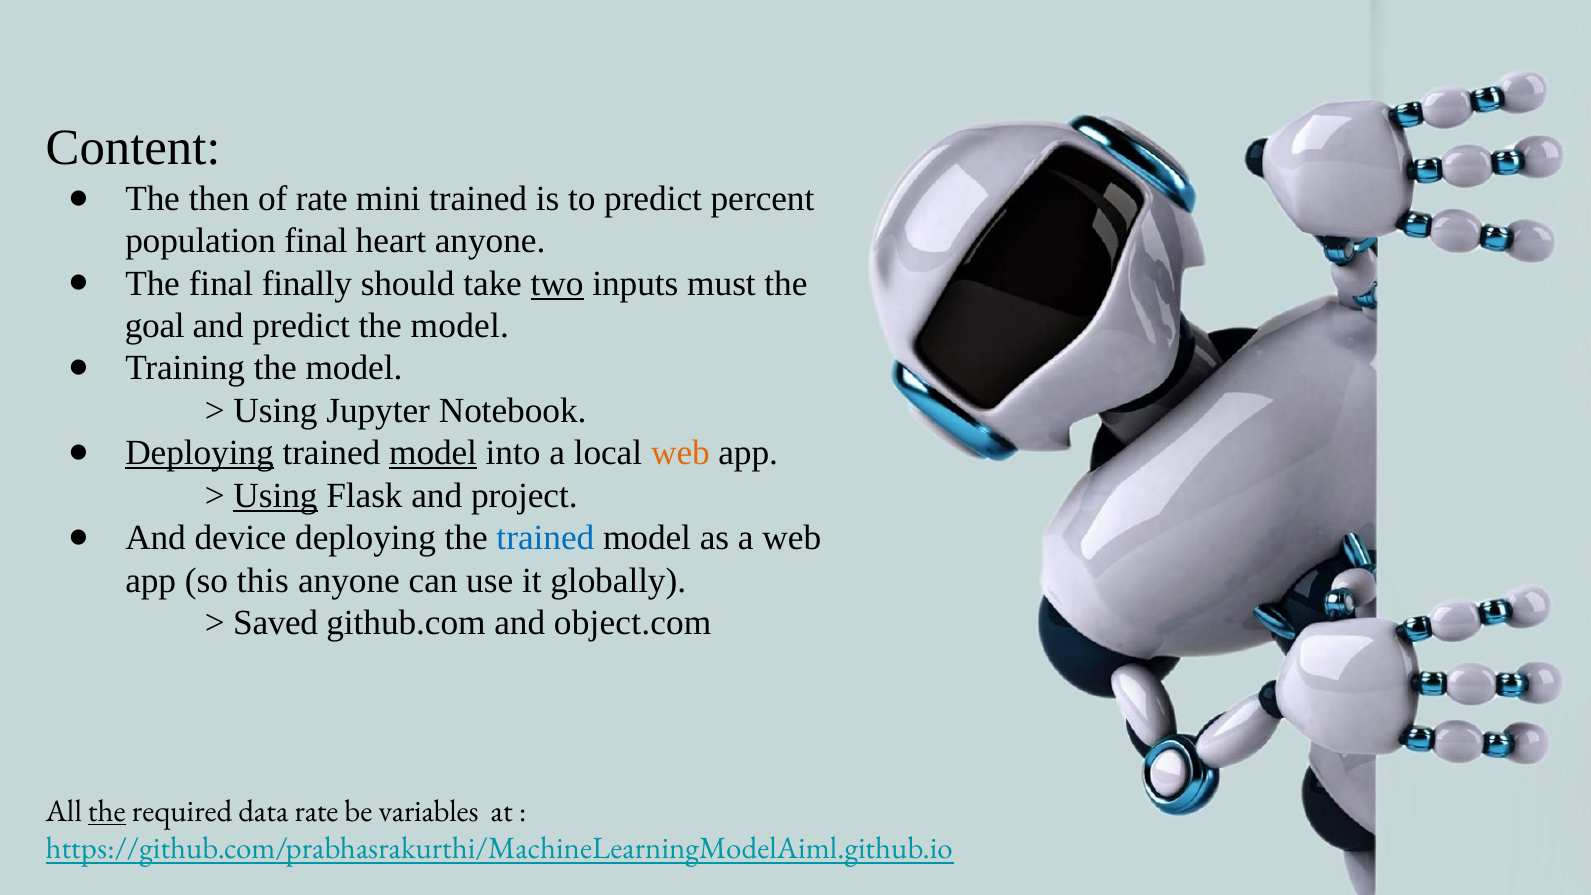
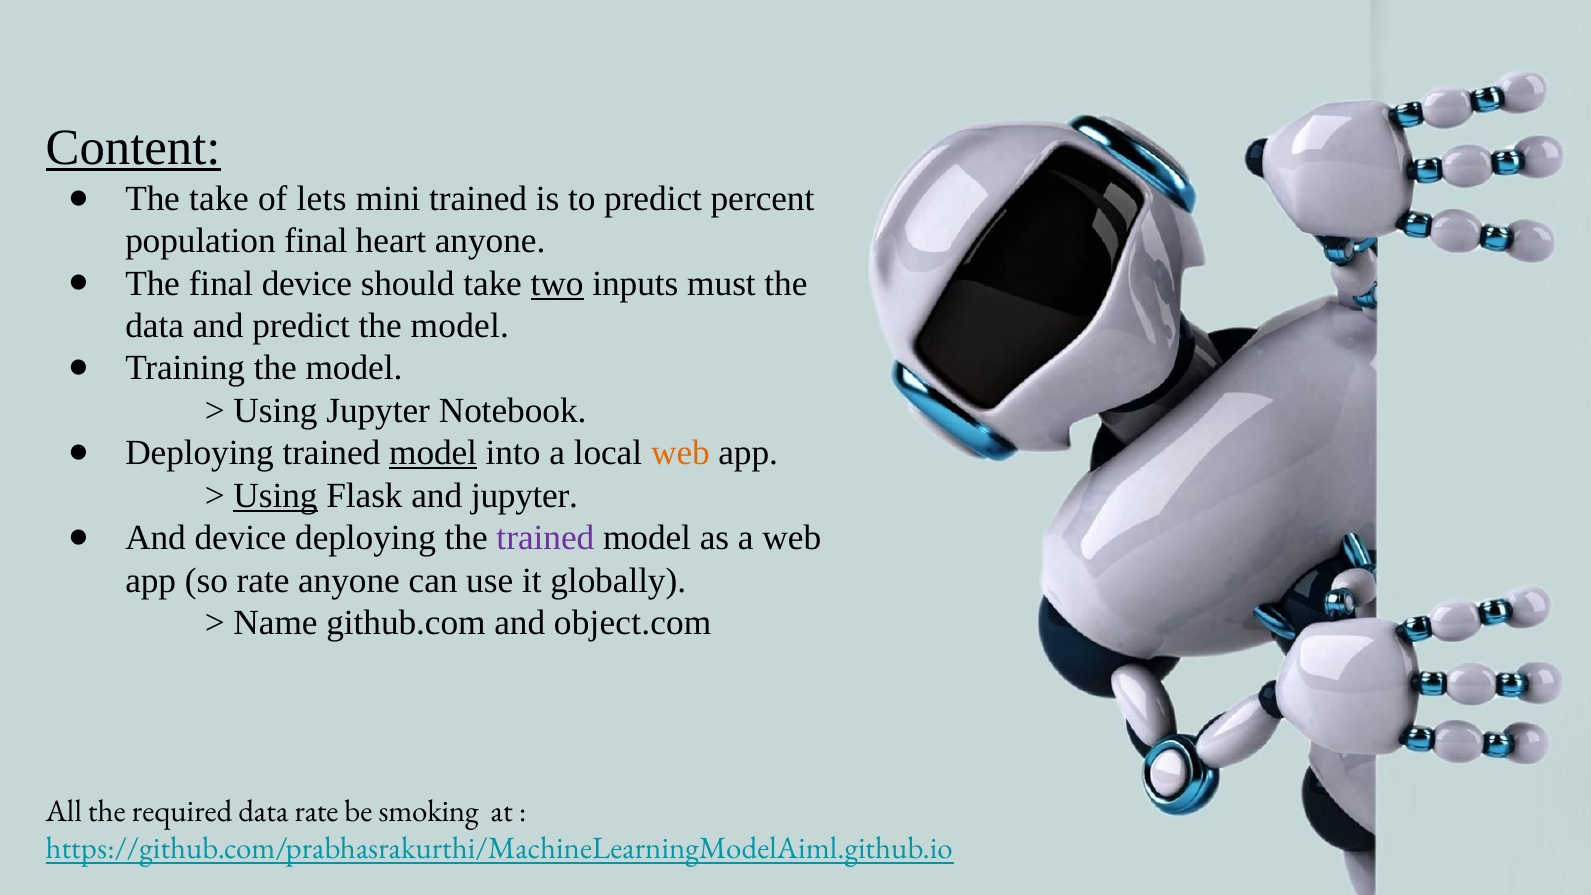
Content underline: none -> present (133, 148)
The then: then -> take (219, 199)
of rate: rate -> lets (322, 199)
final finally: finally -> device (307, 283)
goal: goal -> data (155, 326)
Deploying underline: present -> none (200, 453)
and project: project -> jupyter (524, 496)
trained colour: blue -> purple (545, 538)
so this: this -> rate (263, 580)
Saved: Saved -> Name (275, 623)
the underline: present -> none (107, 811)
variables: variables -> smoking (429, 811)
